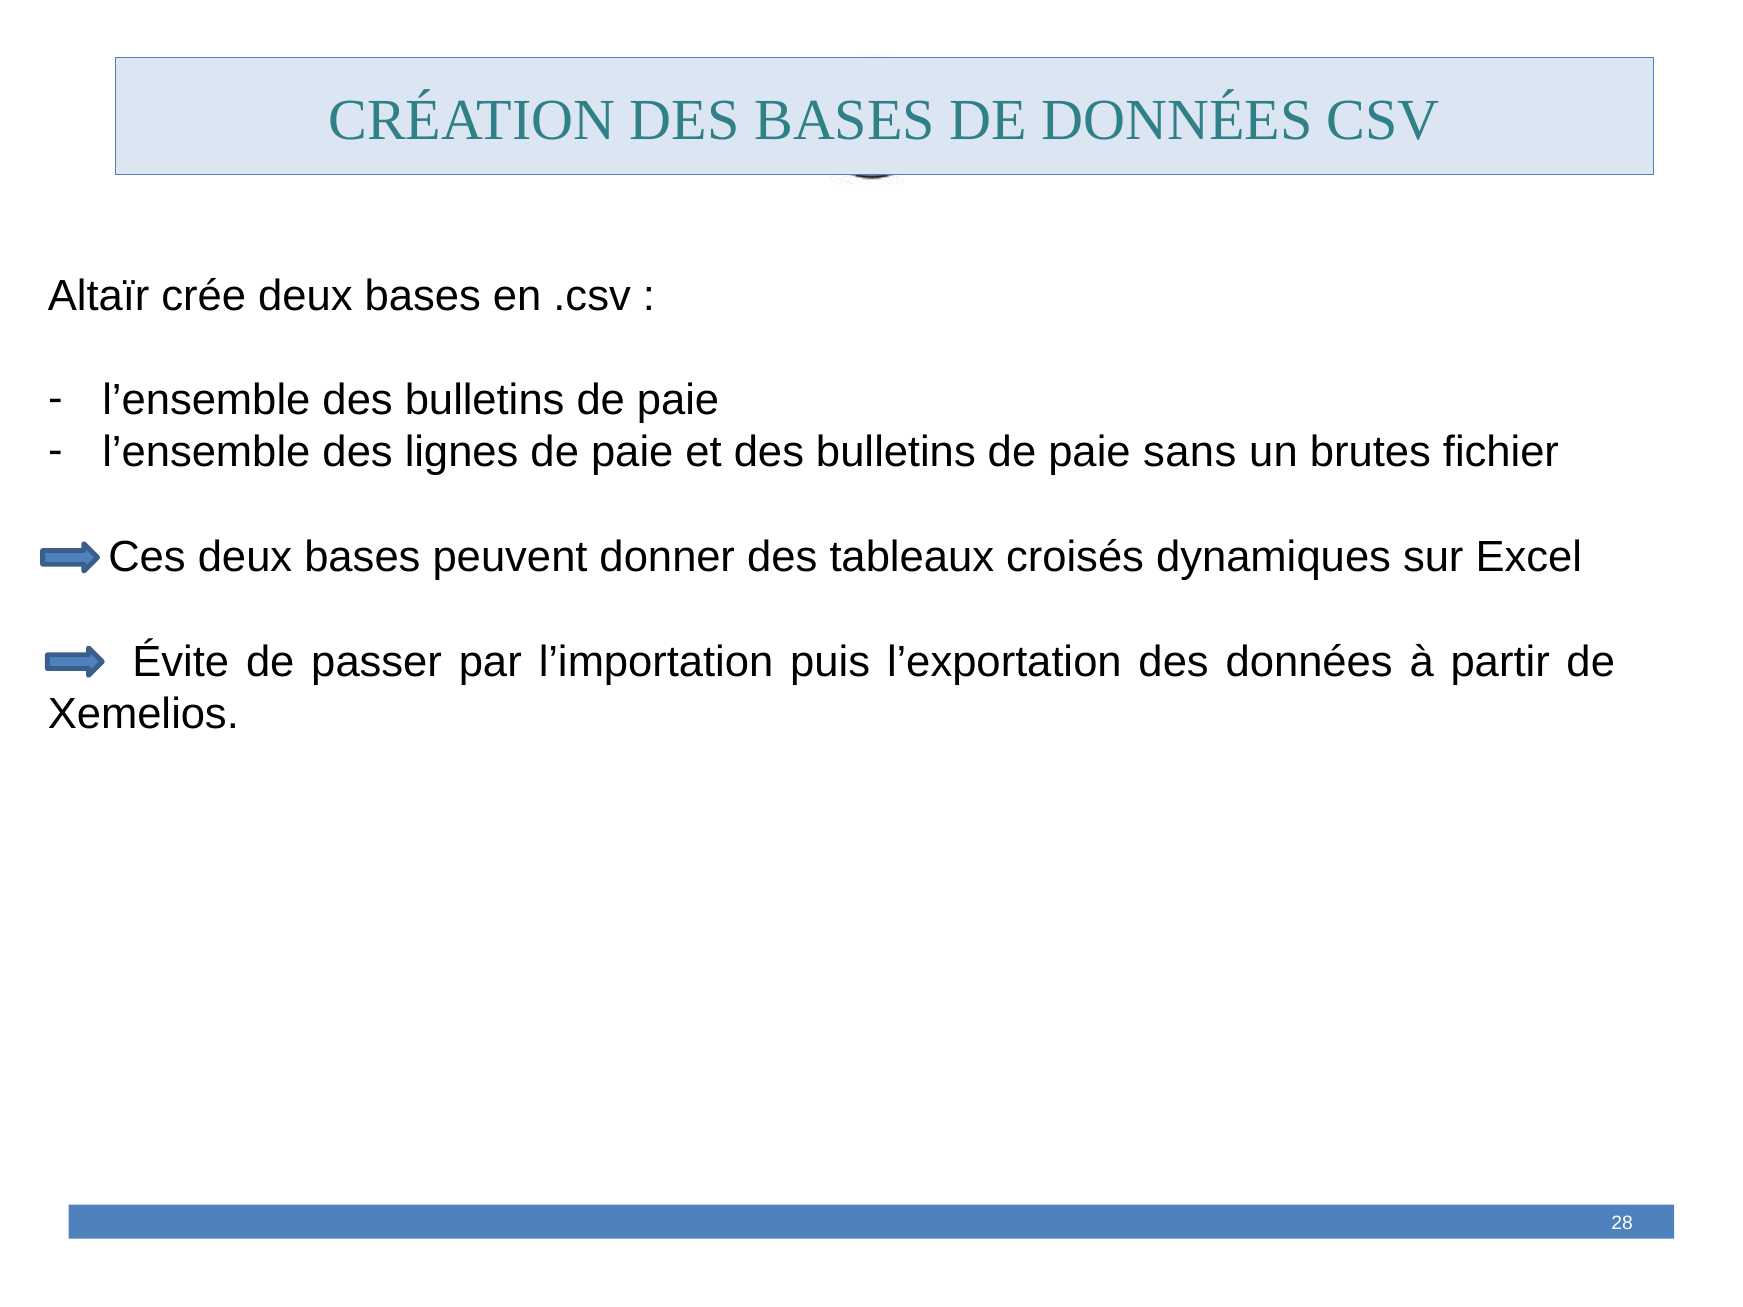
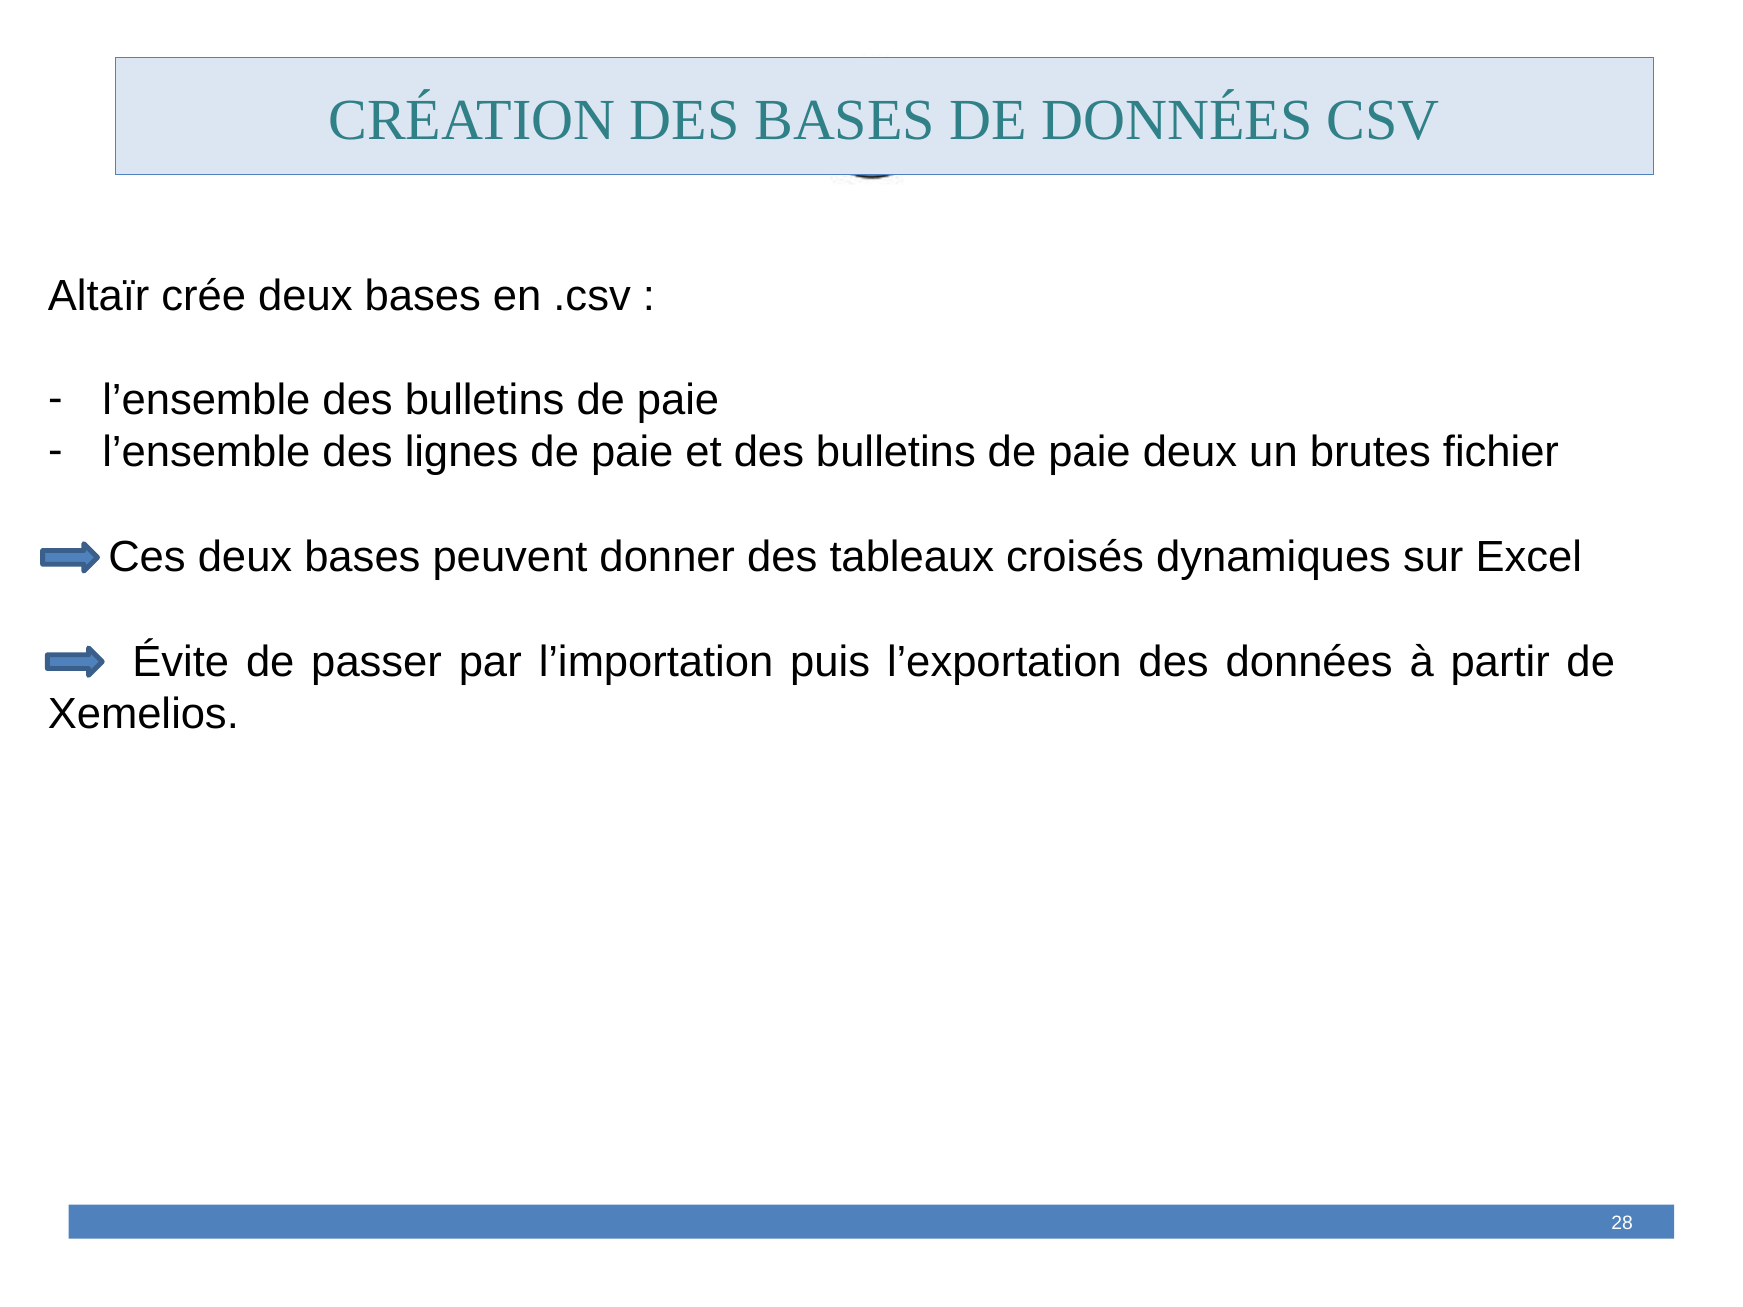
paie sans: sans -> deux (1190, 453)
